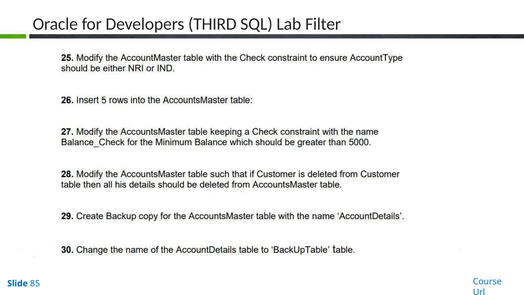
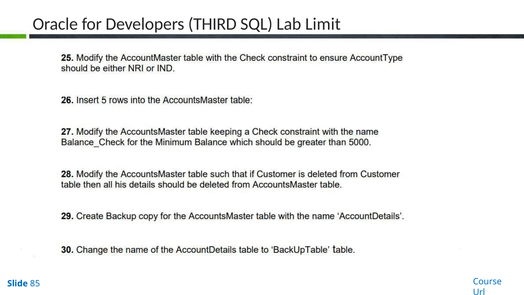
Filter: Filter -> Limit (323, 24)
